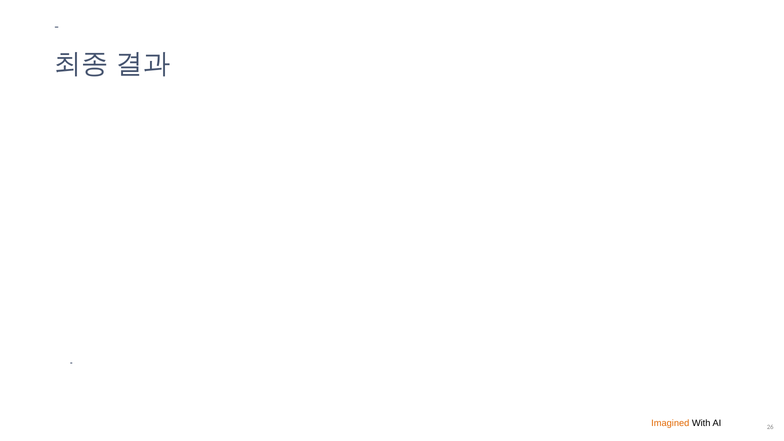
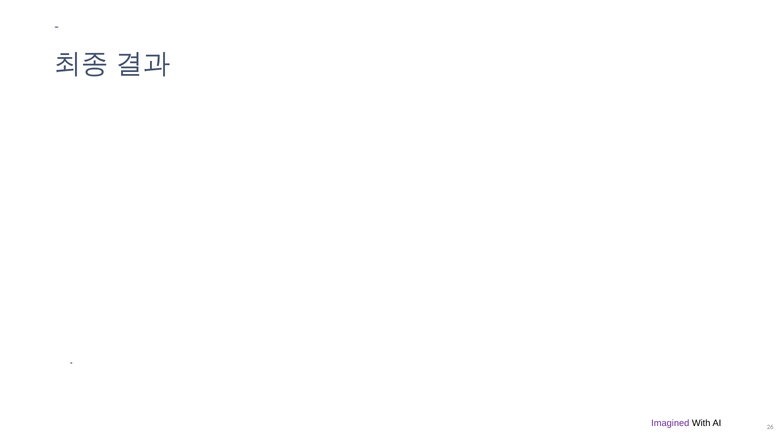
Imagined colour: orange -> purple (670, 423)
